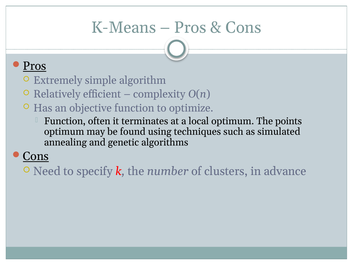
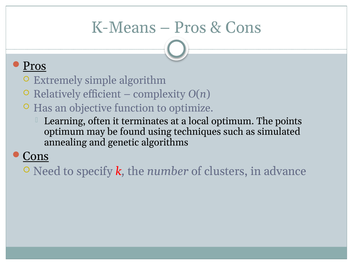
Function: Function -> Learning (65, 121)
